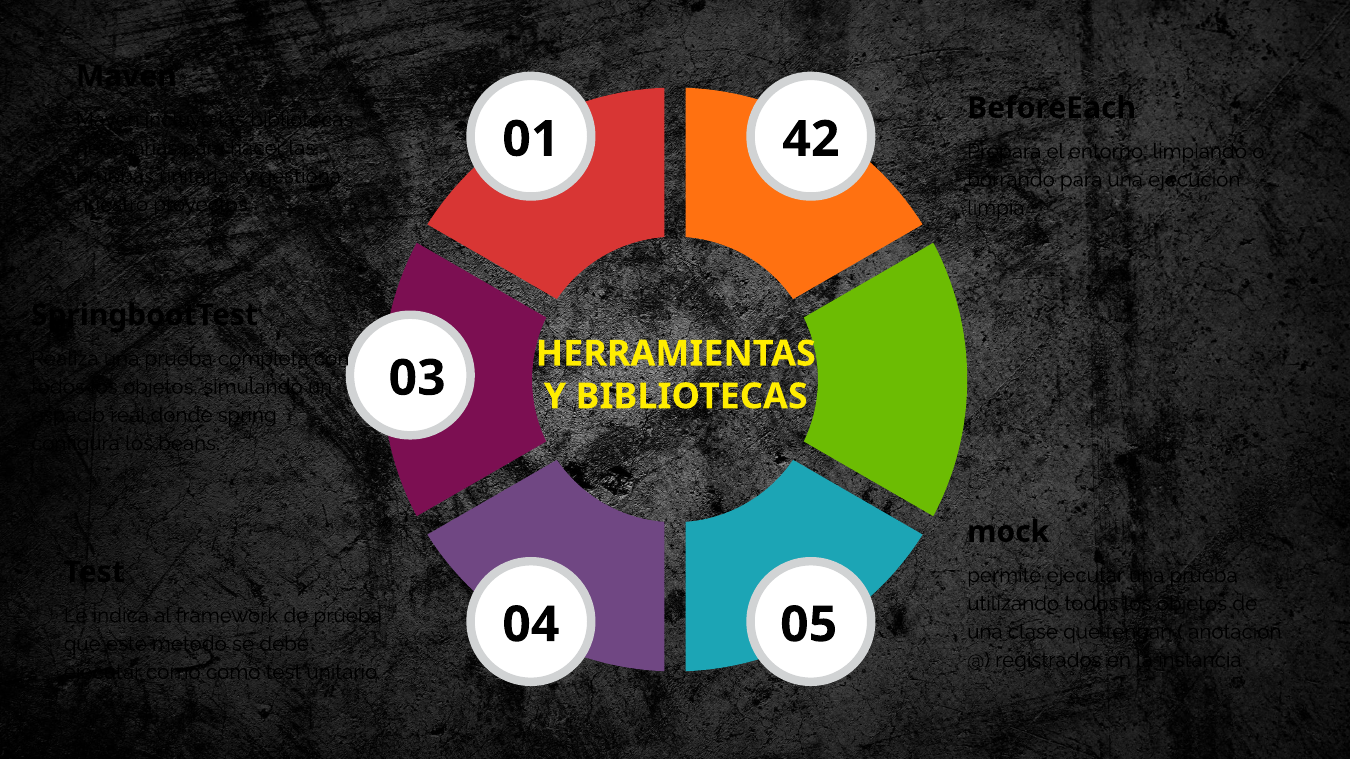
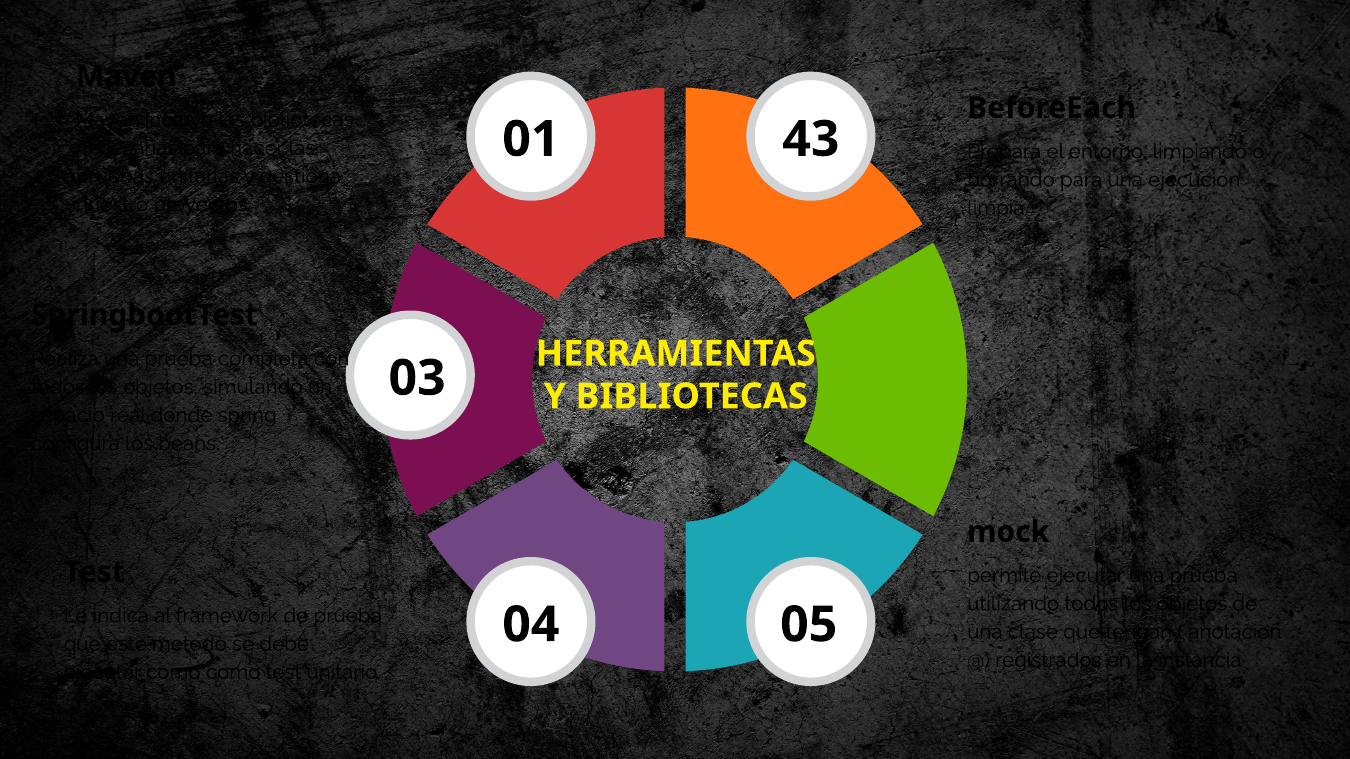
42: 42 -> 43 (811, 139)
